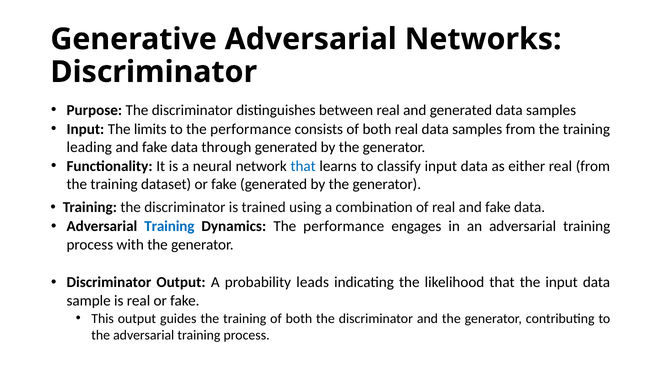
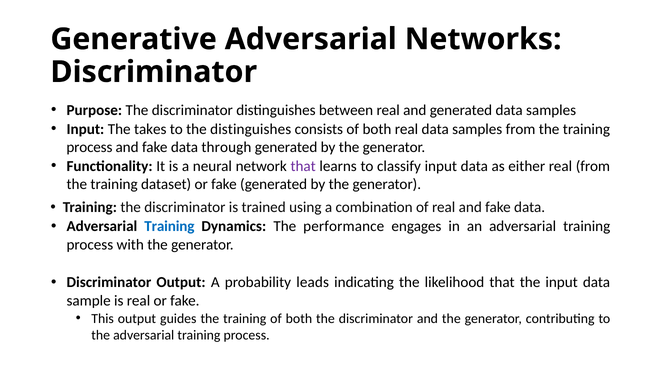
limits: limits -> takes (150, 129)
to the performance: performance -> distinguishes (251, 129)
leading: leading -> process (89, 147)
that colour: blue -> purple (303, 166)
